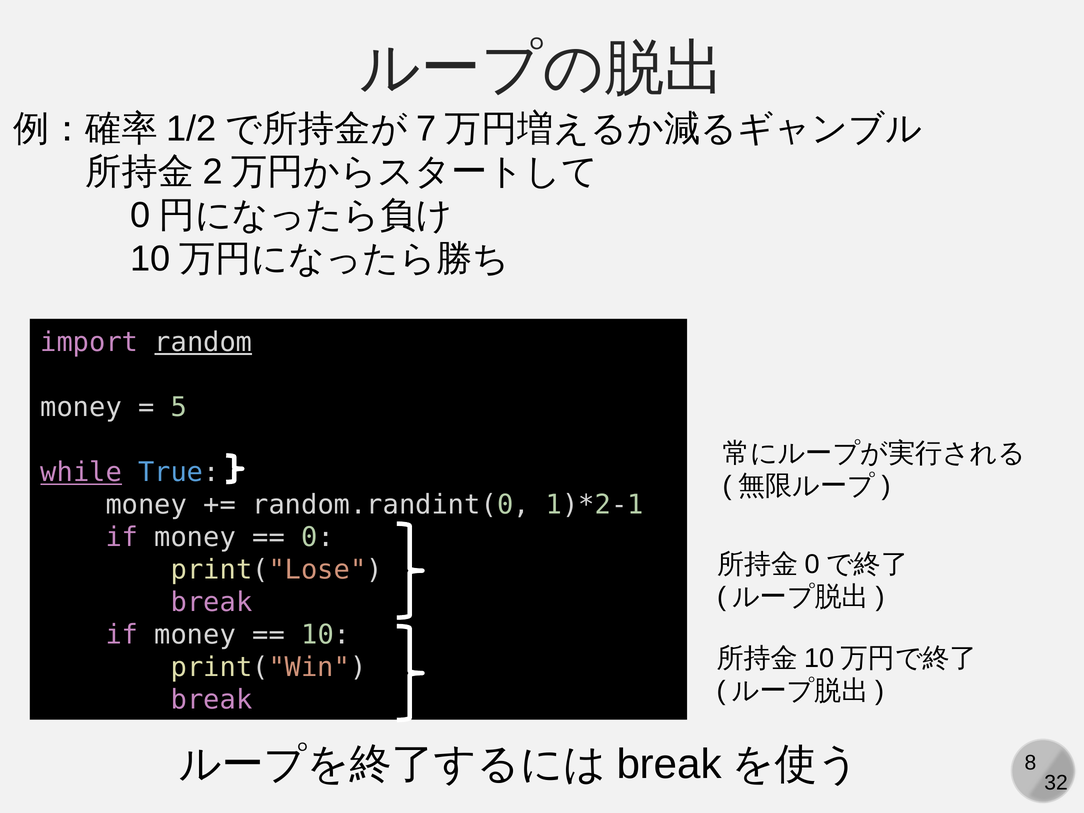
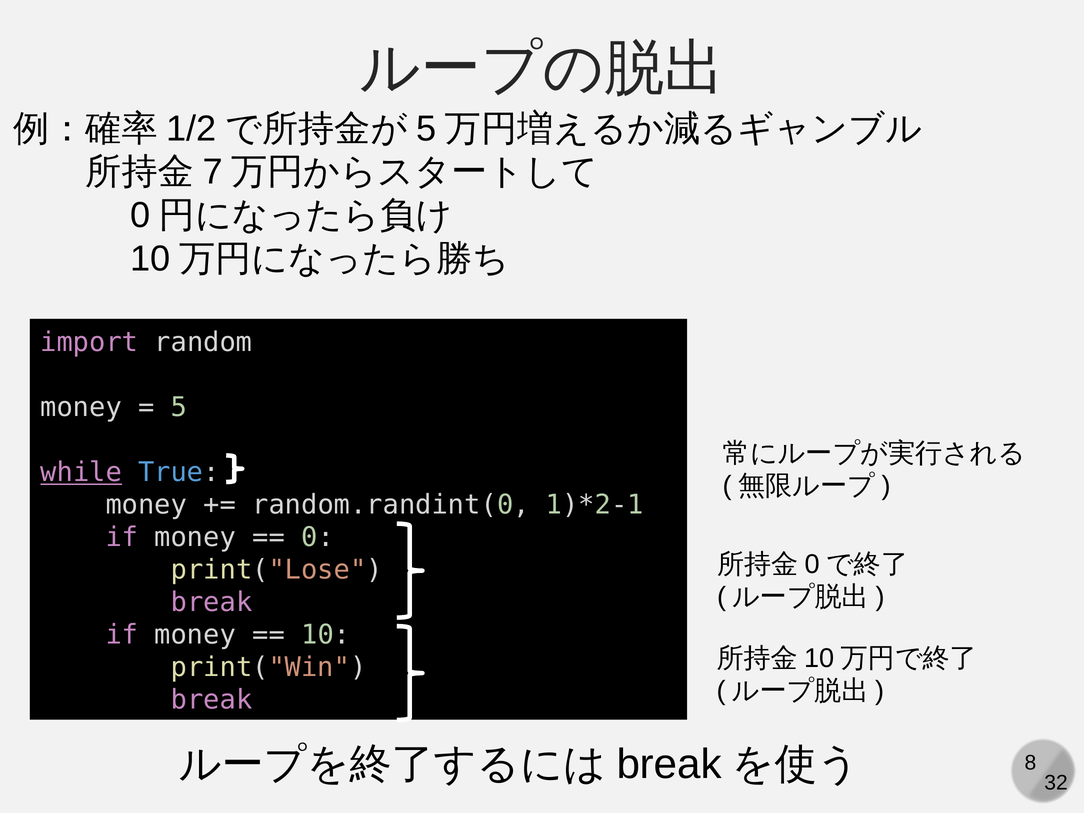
7: 7 -> 5 (426, 129)
2: 2 -> 7 (213, 172)
random underline: present -> none (203, 342)
